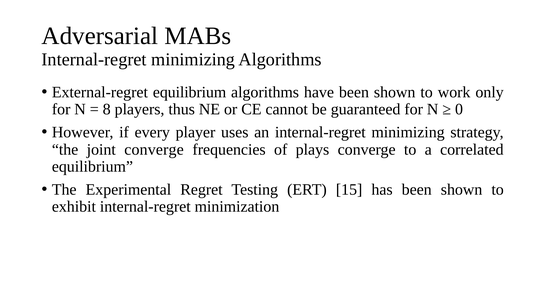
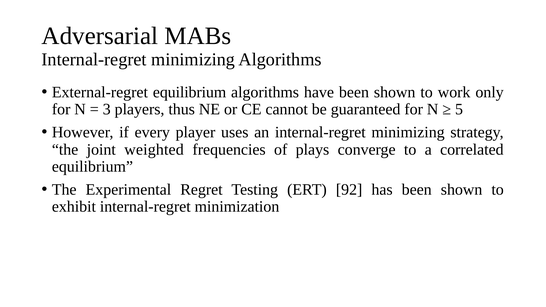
8: 8 -> 3 (107, 109)
0: 0 -> 5 (459, 109)
joint converge: converge -> weighted (154, 149)
15: 15 -> 92 (349, 190)
